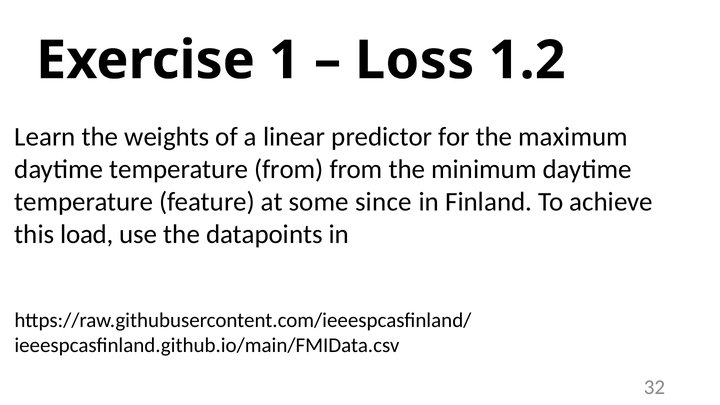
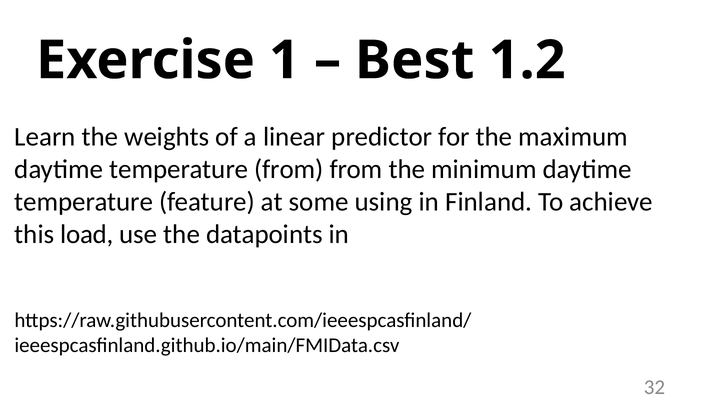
Loss: Loss -> Best (415, 60)
since: since -> using (384, 202)
